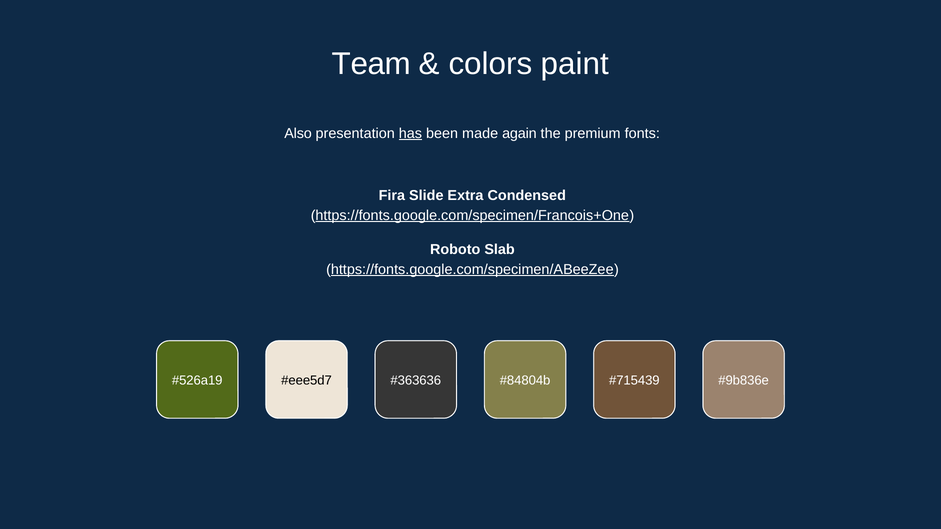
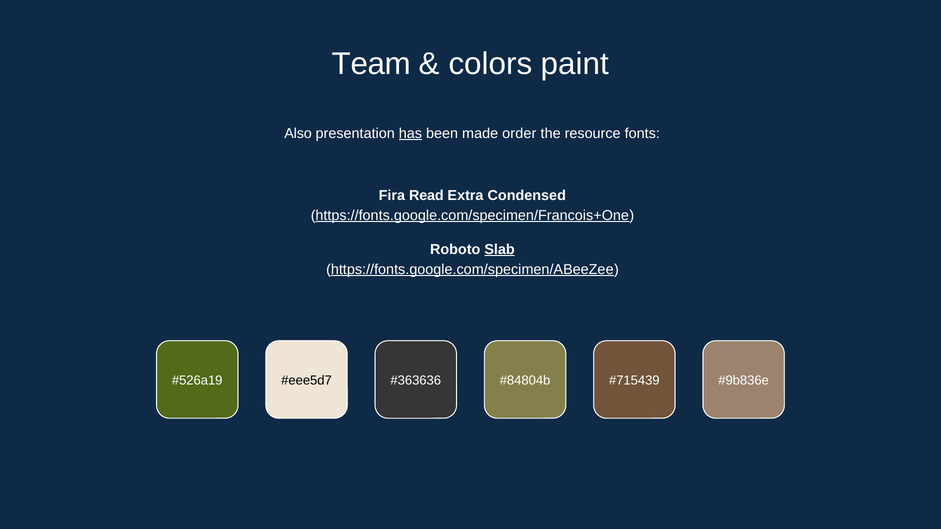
again: again -> order (519, 134)
premium: premium -> resource (593, 134)
Slide: Slide -> Read (426, 196)
Slab underline: none -> present (500, 250)
